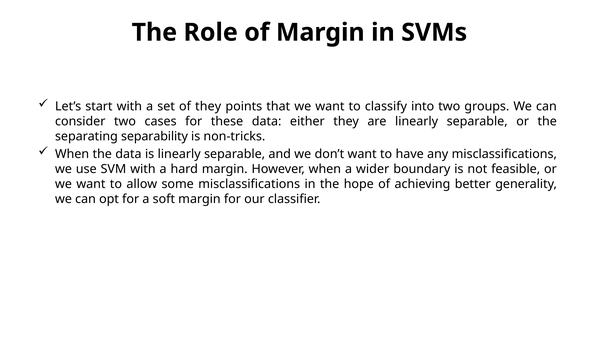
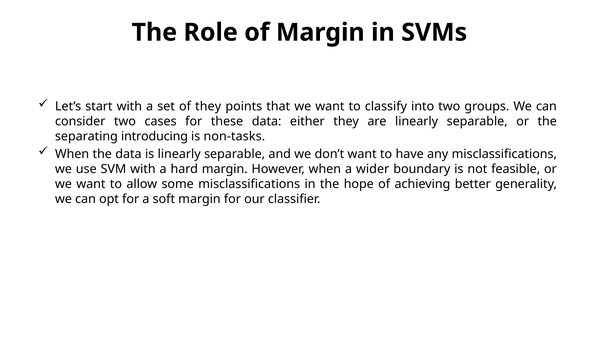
separability: separability -> introducing (154, 136)
non-tricks: non-tricks -> non-tasks (234, 136)
